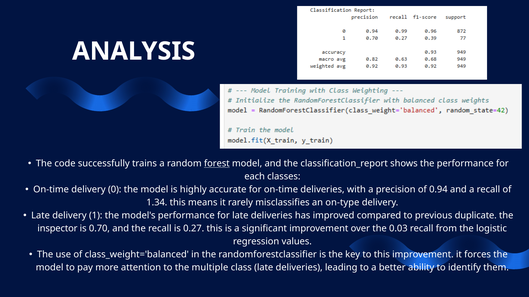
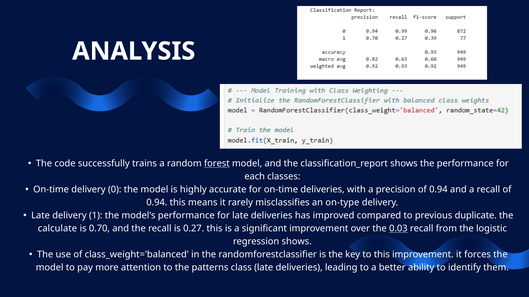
1.34: 1.34 -> 0.94 (157, 203)
inspector: inspector -> calculate (57, 229)
0.03 underline: none -> present (398, 229)
regression values: values -> shows (297, 242)
multiple: multiple -> patterns (210, 268)
